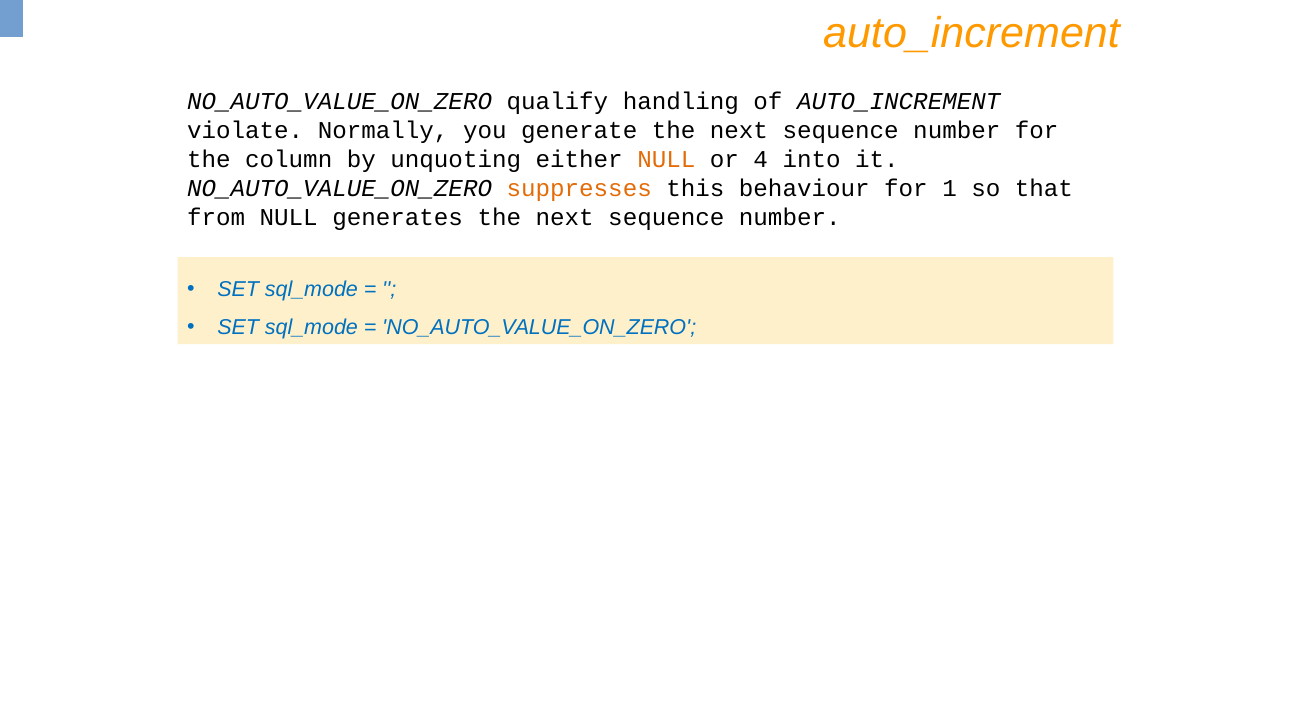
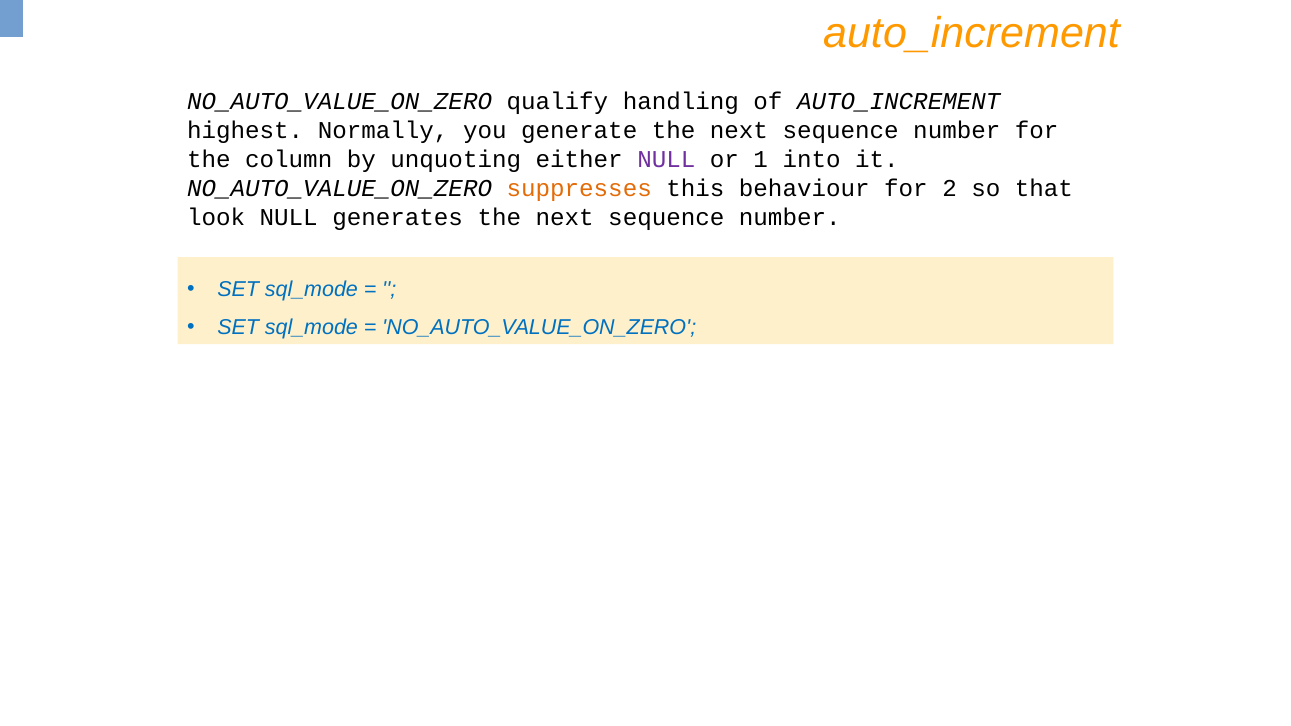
violate: violate -> highest (245, 131)
NULL colour: orange -> purple (666, 160)
4: 4 -> 1 (761, 160)
1: 1 -> 2 (950, 189)
from: from -> look (216, 218)
